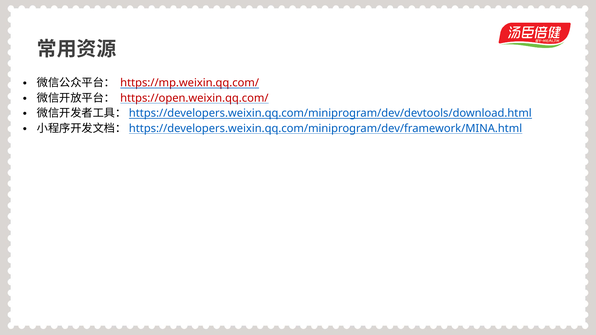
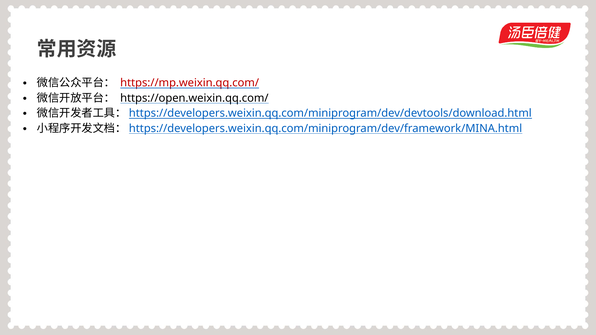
https://open.weixin.qq.com/ colour: red -> black (194, 98)
